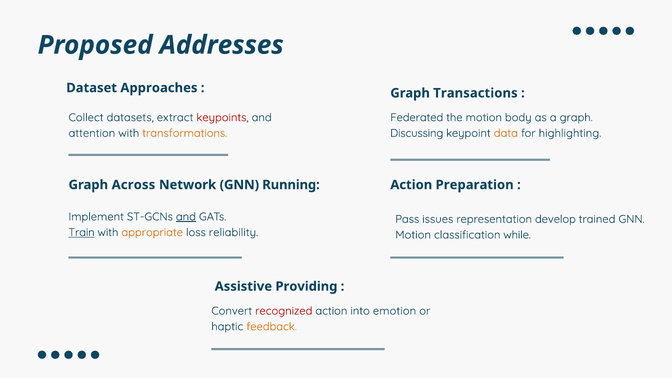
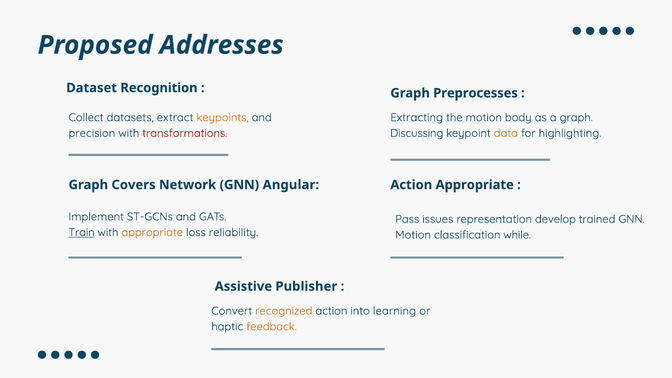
Approaches: Approaches -> Recognition (159, 88)
Transactions: Transactions -> Preprocesses (476, 93)
keypoints colour: red -> orange (222, 117)
Federated: Federated -> Extracting (417, 117)
attention: attention -> precision (92, 133)
transformations colour: orange -> red (185, 133)
Across: Across -> Covers (134, 185)
Running: Running -> Angular (291, 185)
Action Preparation: Preparation -> Appropriate (475, 185)
and underline: present -> none (186, 217)
Providing: Providing -> Publisher (306, 286)
recognized colour: red -> orange (284, 311)
emotion: emotion -> learning (394, 311)
